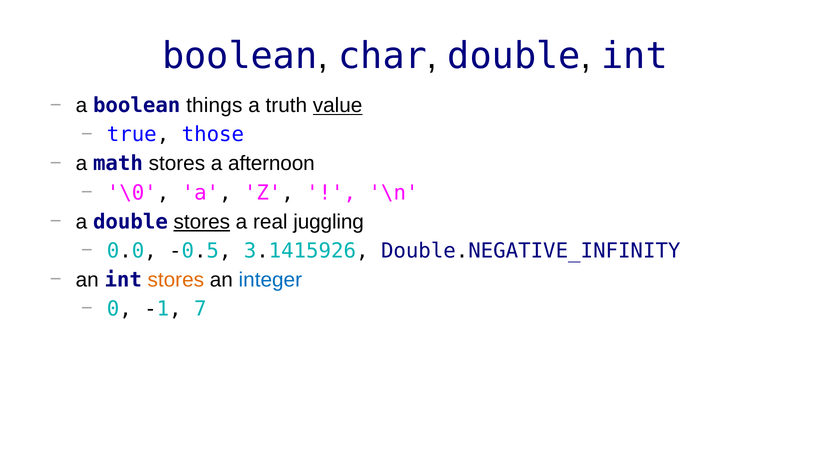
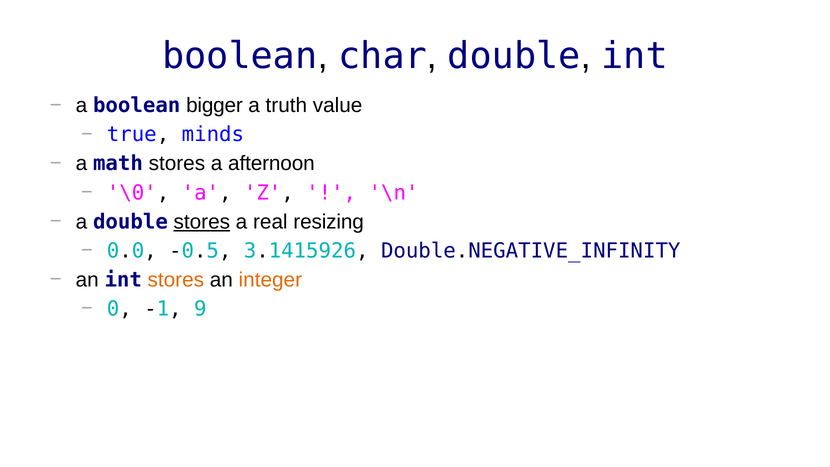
things: things -> bigger (214, 105)
value underline: present -> none (338, 105)
those: those -> minds (213, 135)
juggling: juggling -> resizing (329, 222)
integer colour: blue -> orange (270, 280)
7: 7 -> 9 (200, 309)
